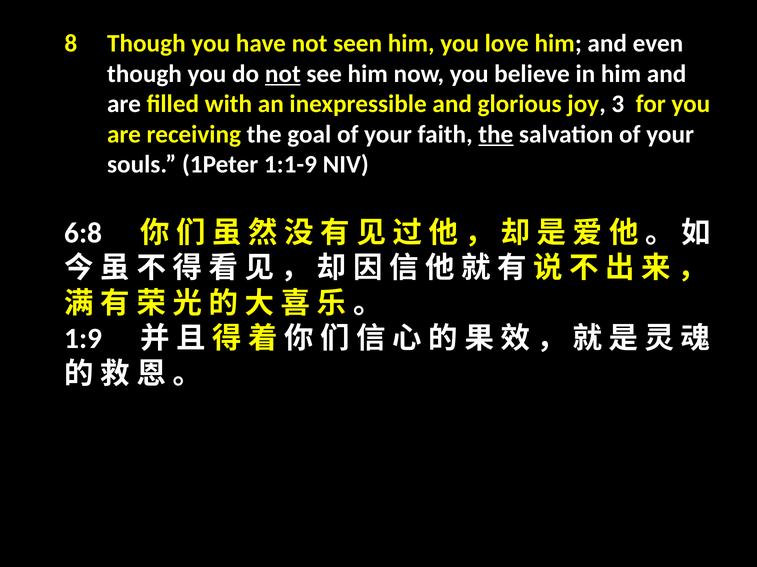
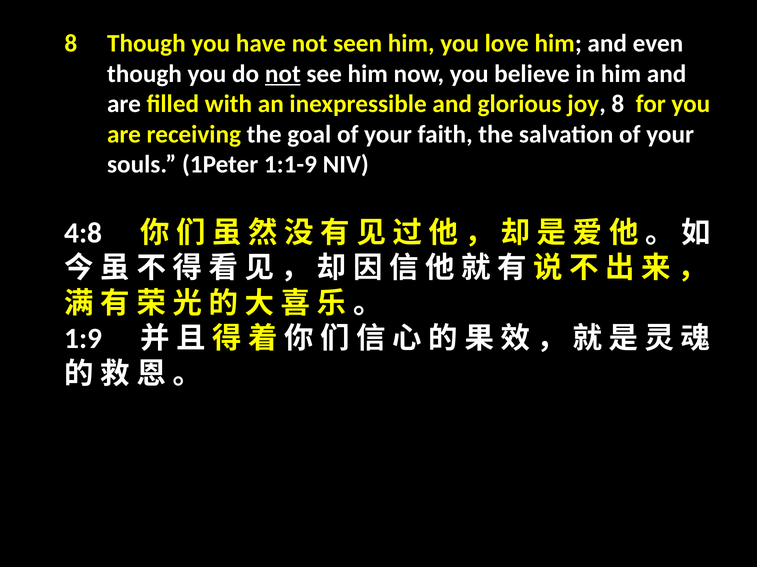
joy 3: 3 -> 8 (618, 104)
the underline: present -> none (496, 134)
6:8: 6:8 -> 4:8 (83, 233)
